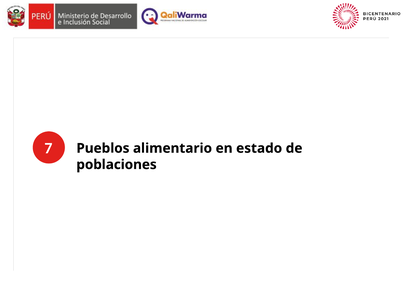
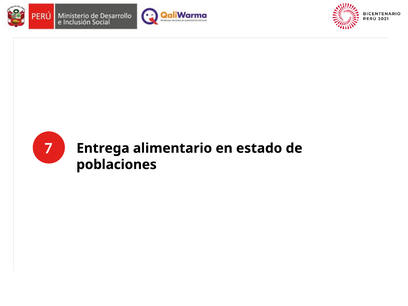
Pueblos: Pueblos -> Entrega (103, 148)
